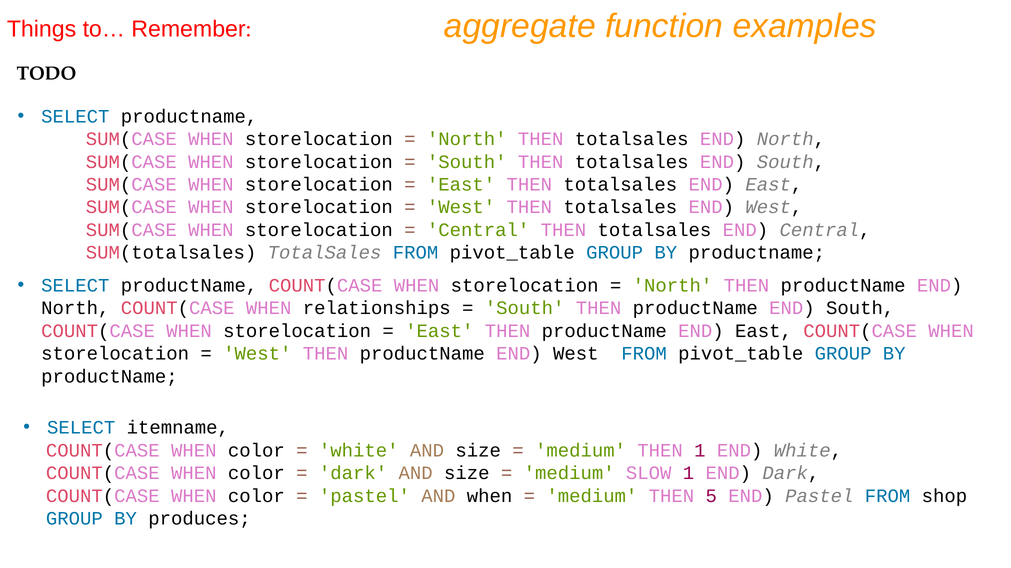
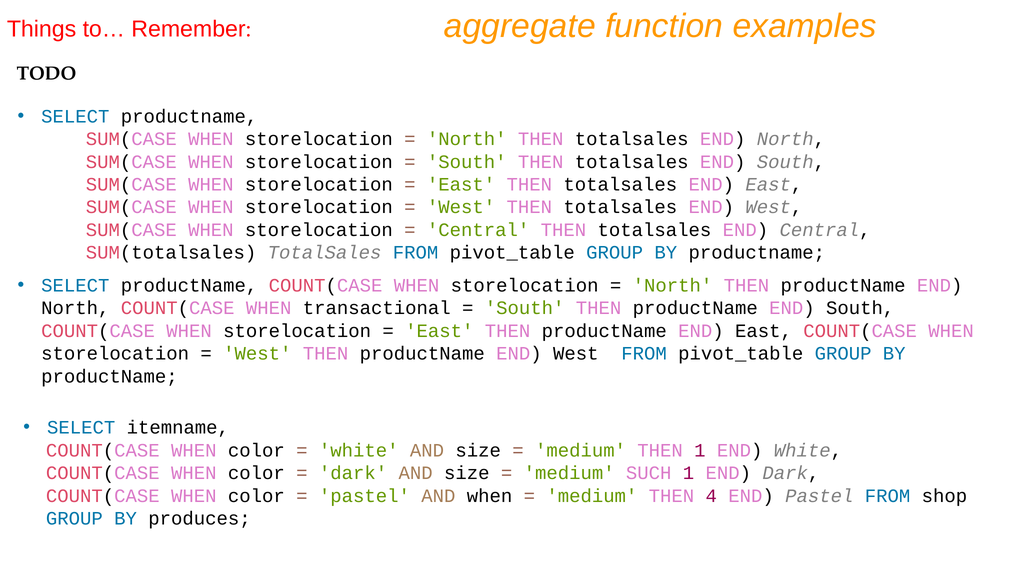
relationships: relationships -> transactional (377, 309)
SLOW: SLOW -> SUCH (649, 474)
5: 5 -> 4 (711, 496)
